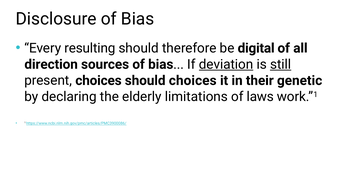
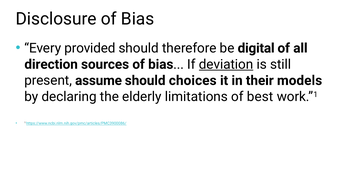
resulting: resulting -> provided (90, 48)
still underline: present -> none (281, 64)
present choices: choices -> assume (98, 80)
genetic: genetic -> models (300, 80)
laws: laws -> best (260, 97)
